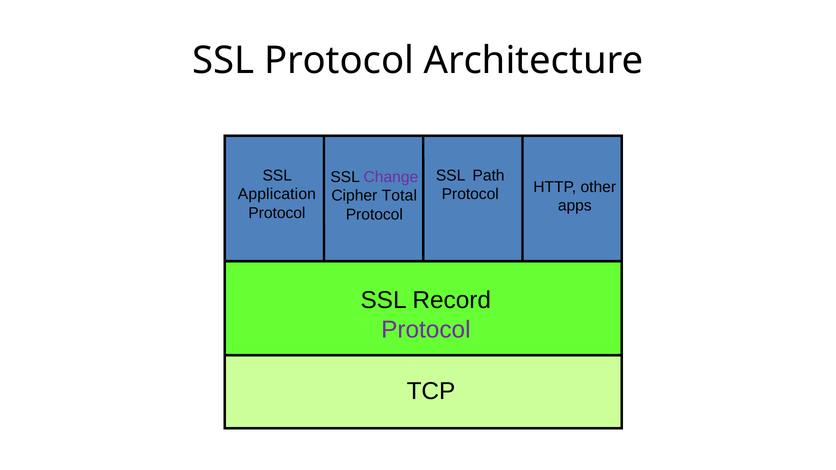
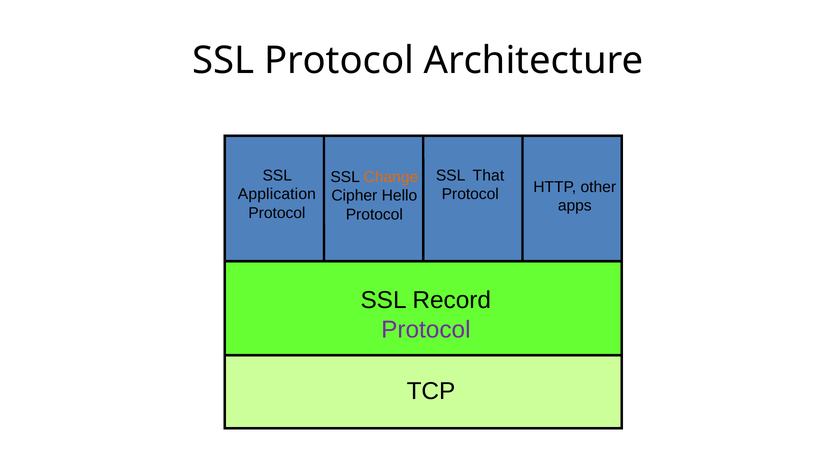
Path: Path -> That (488, 175)
Change colour: purple -> orange (391, 177)
Total: Total -> Hello (399, 196)
